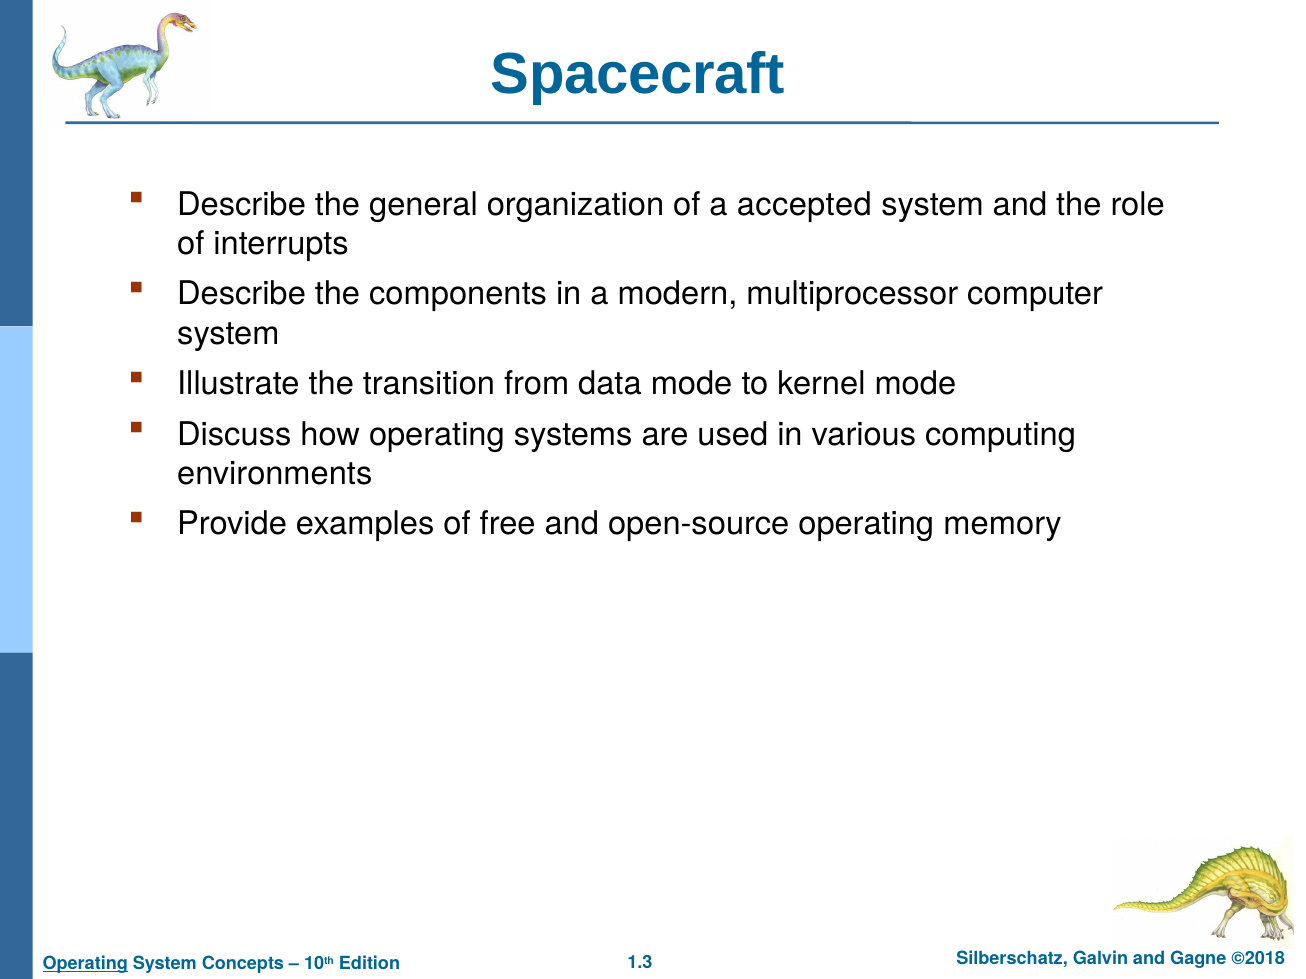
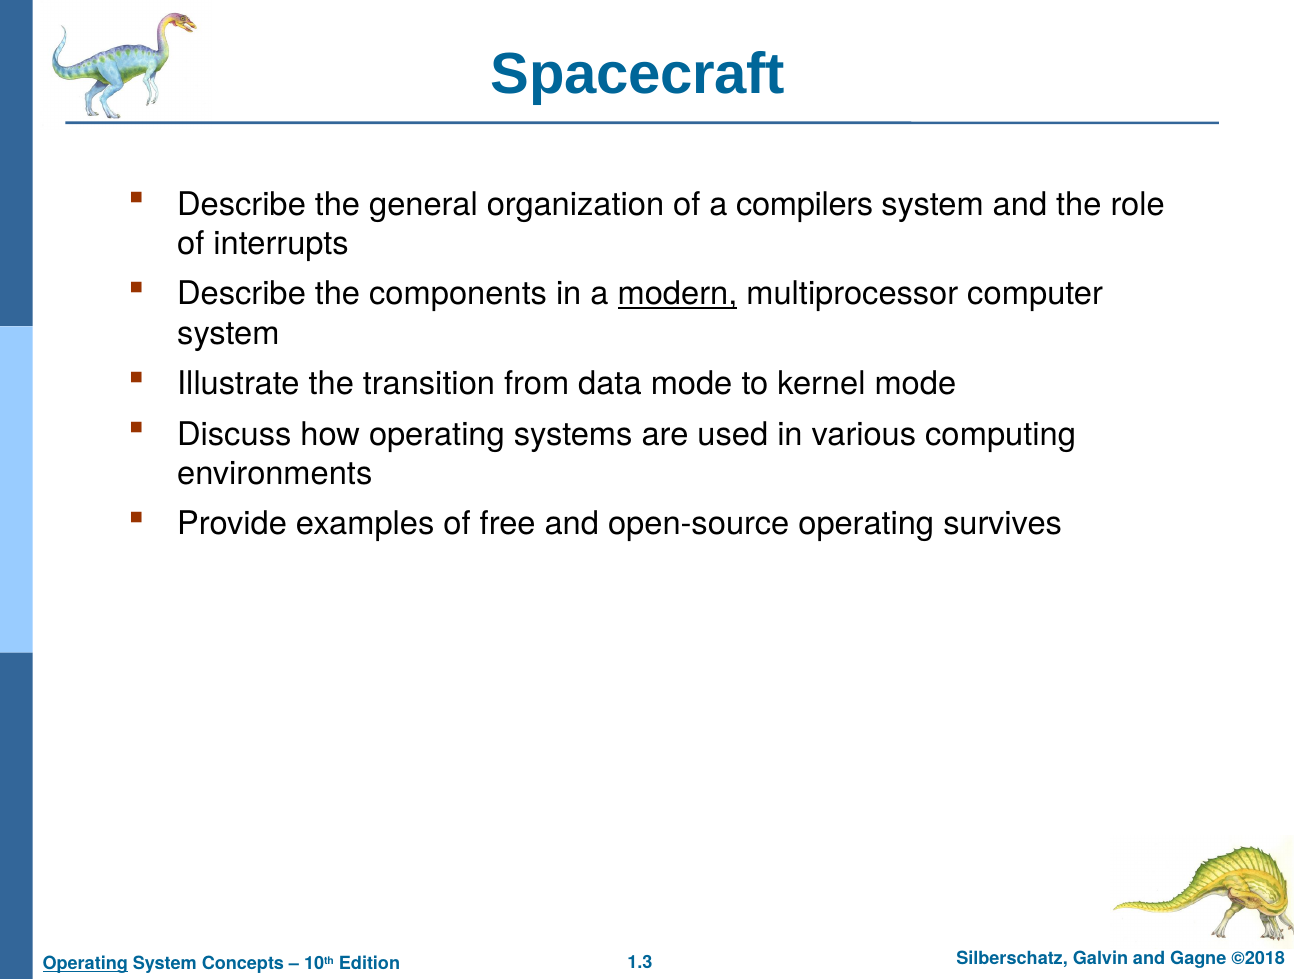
accepted: accepted -> compilers (805, 205)
modern underline: none -> present (677, 294)
memory: memory -> survives (1003, 524)
